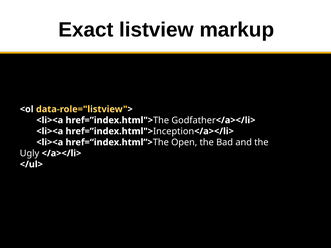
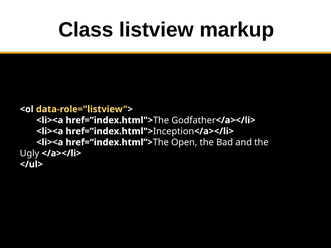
Exact: Exact -> Class (86, 30)
